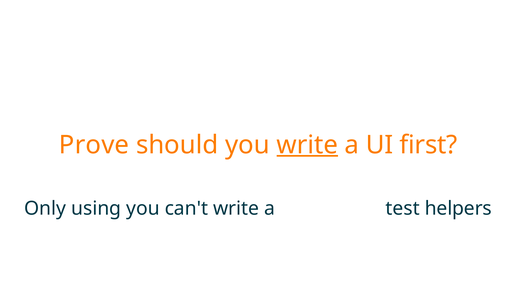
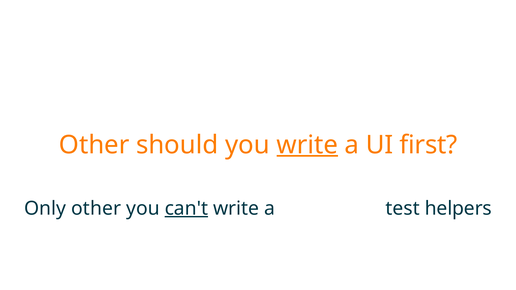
Prove: Prove -> Other (94, 145)
Only using: using -> other (96, 209)
can't underline: none -> present (186, 209)
